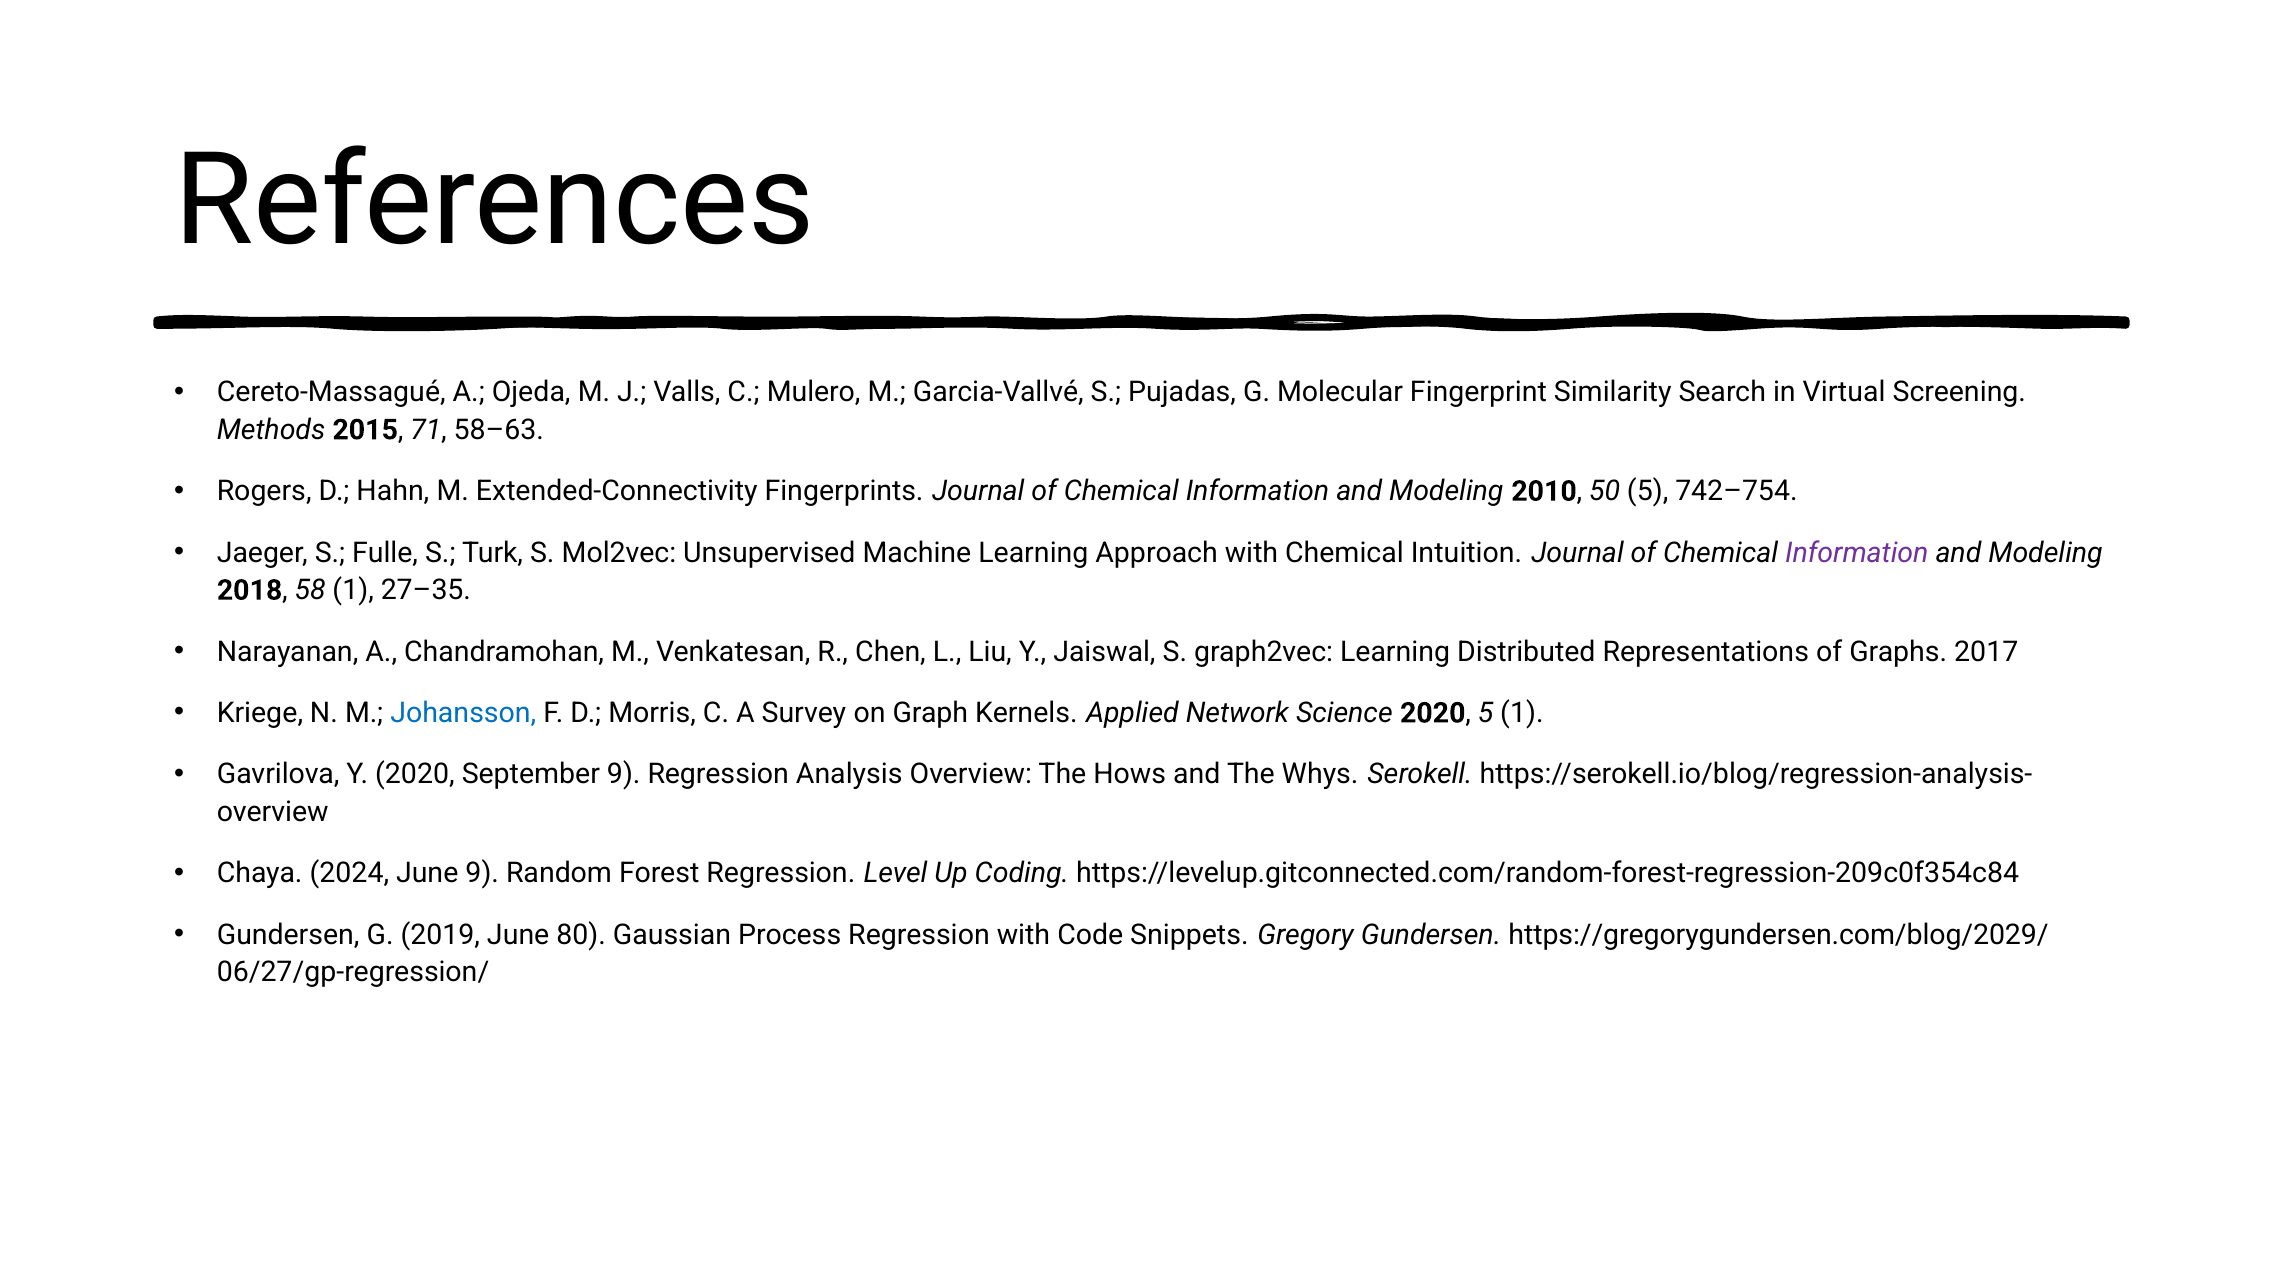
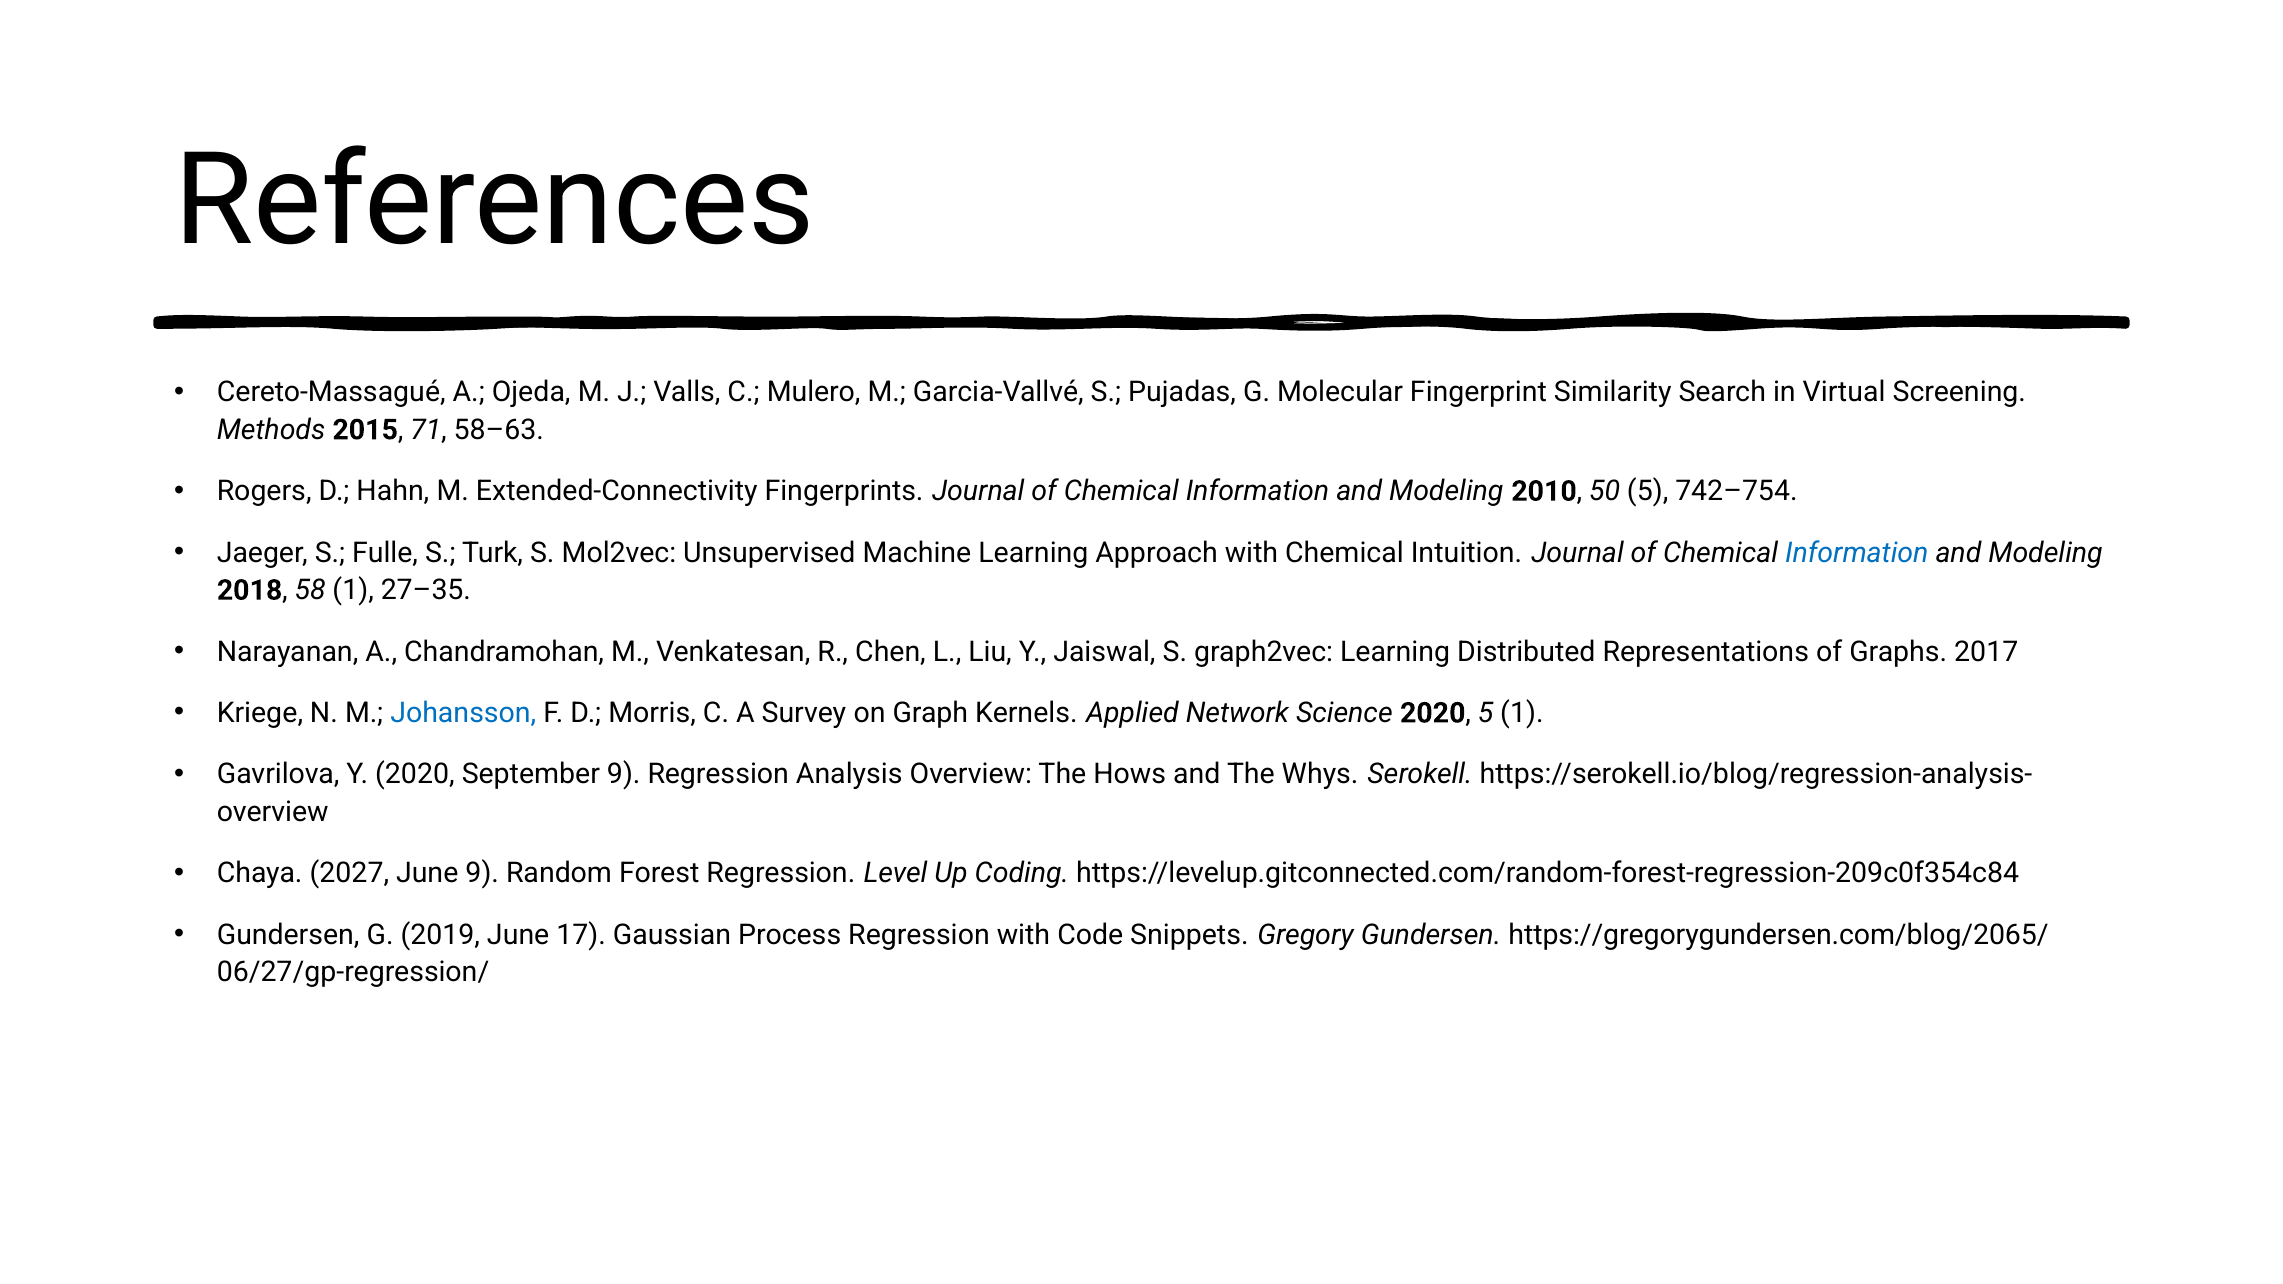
Information colour: purple -> blue (1857, 553)
2024: 2024 -> 2027 (349, 874)
80: 80 -> 17 (581, 935)
https://gregorygundersen.com/blog/2029/: https://gregorygundersen.com/blog/2029/ -> https://gregorygundersen.com/blog/2065/ (1779, 935)
